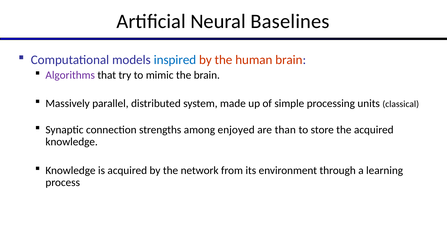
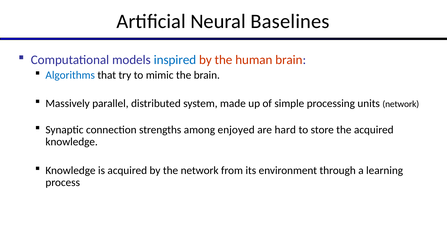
Algorithms colour: purple -> blue (70, 75)
units classical: classical -> network (401, 104)
than: than -> hard (285, 130)
